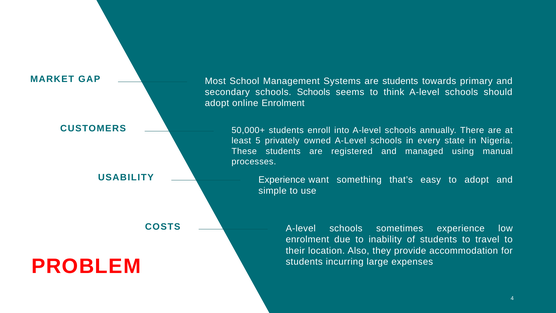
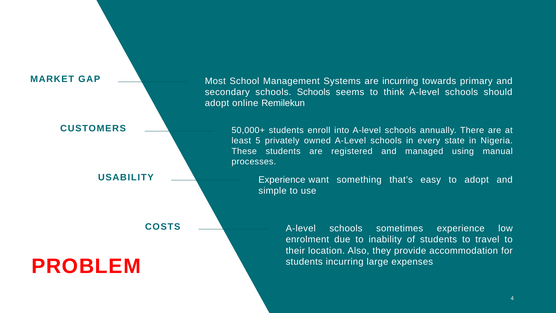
are students: students -> incurring (400, 81)
online Enrolment: Enrolment -> Remilekun (283, 103)
